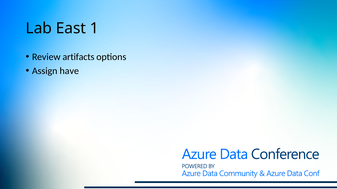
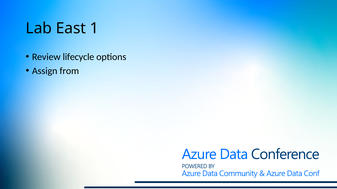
artifacts: artifacts -> lifecycle (78, 57)
have: have -> from (69, 71)
